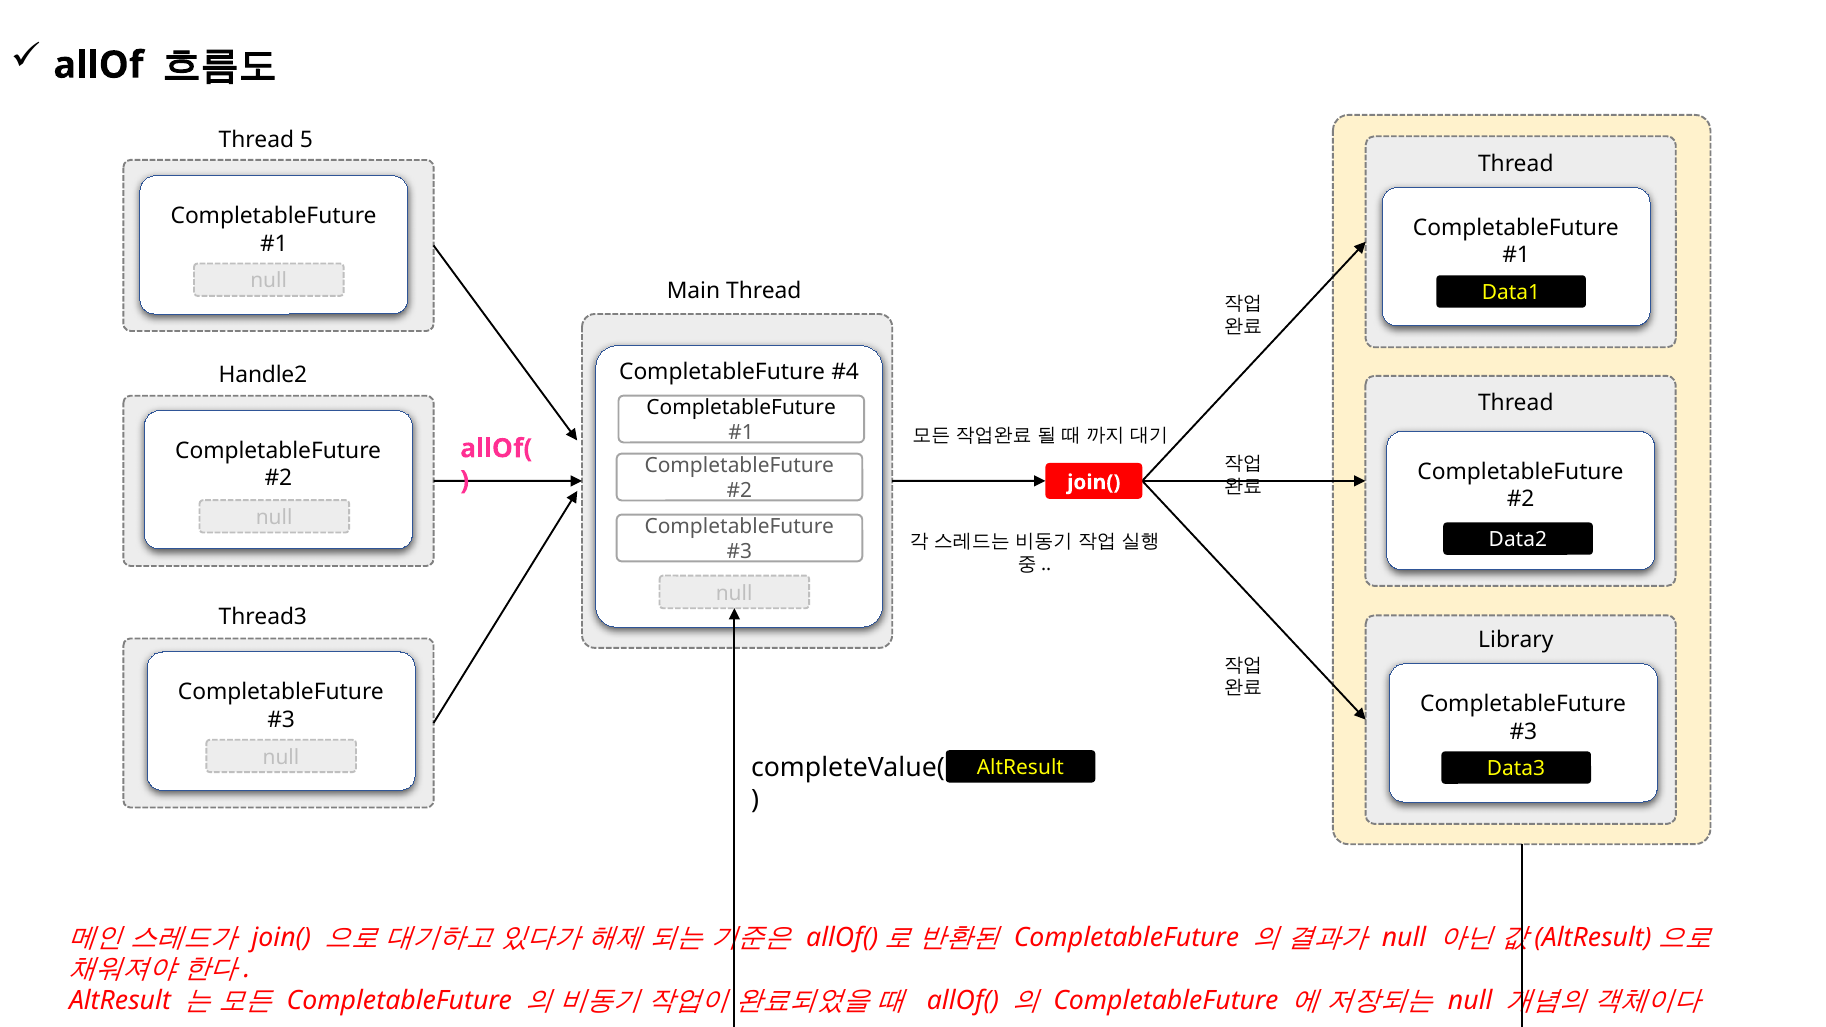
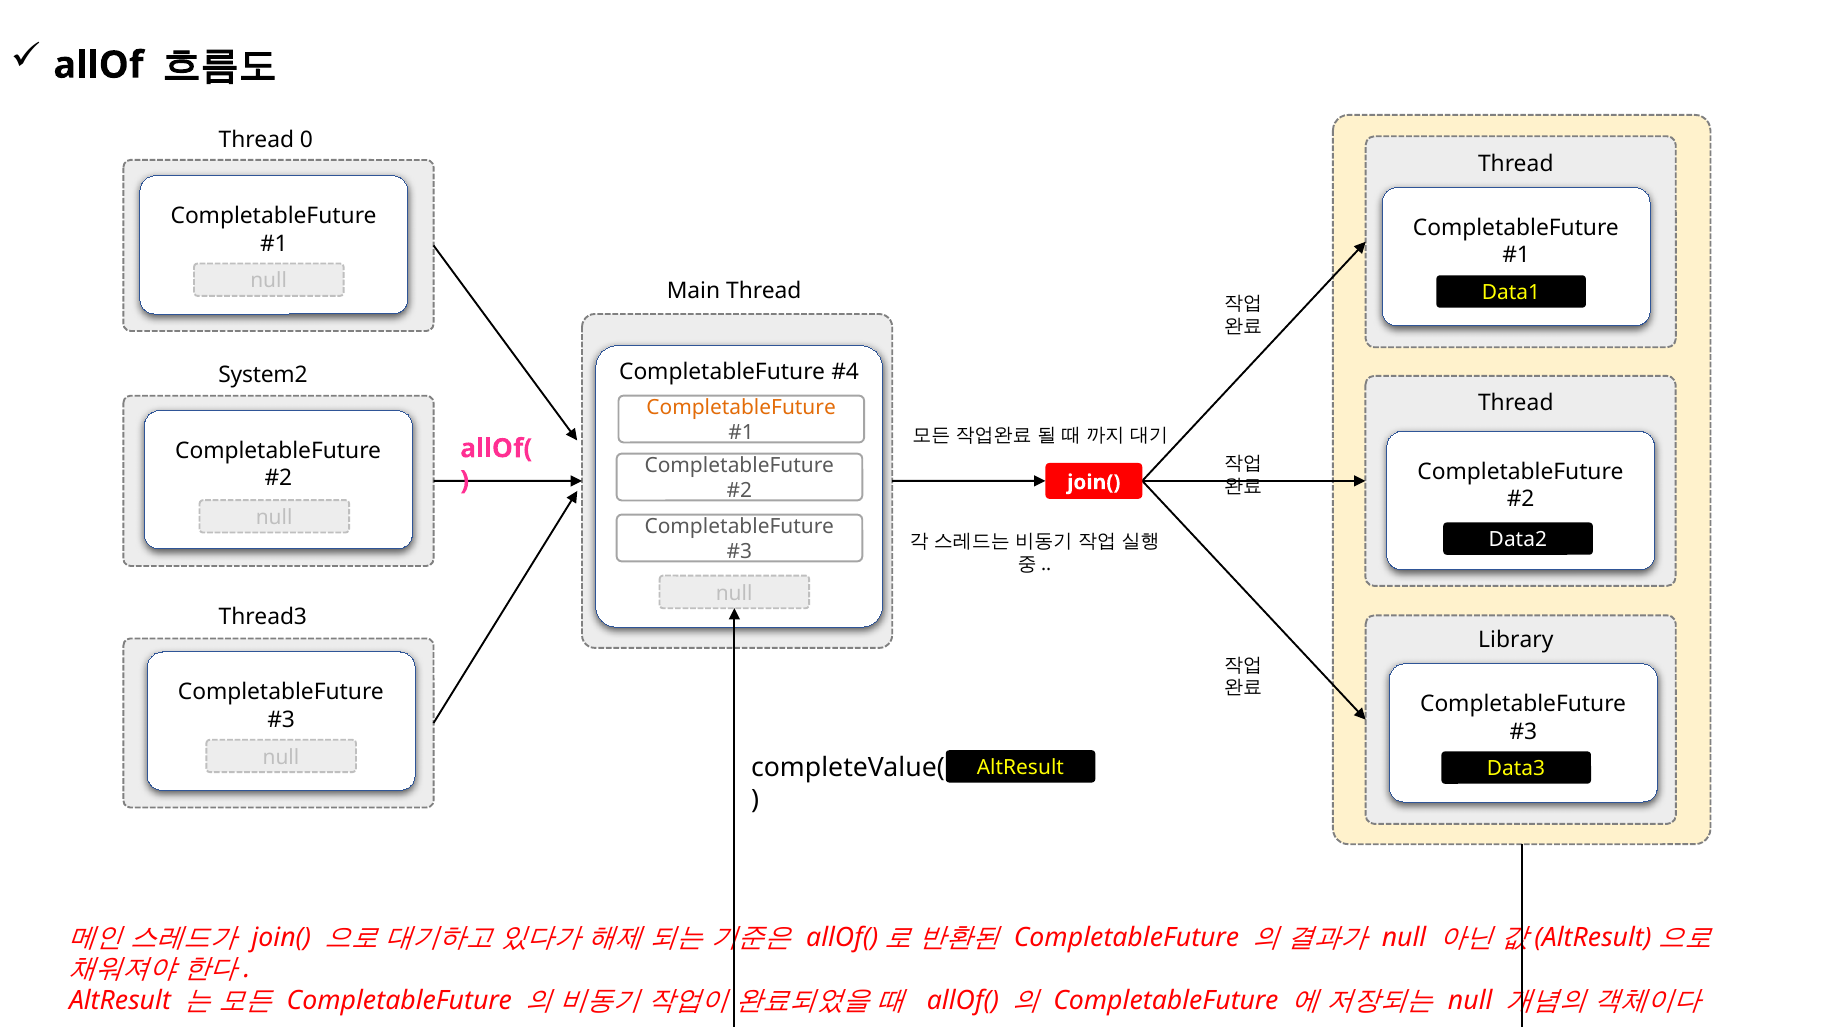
5: 5 -> 0 (307, 140)
Handle2: Handle2 -> System2 (263, 375)
CompletableFuture colour: black -> orange (741, 408)
